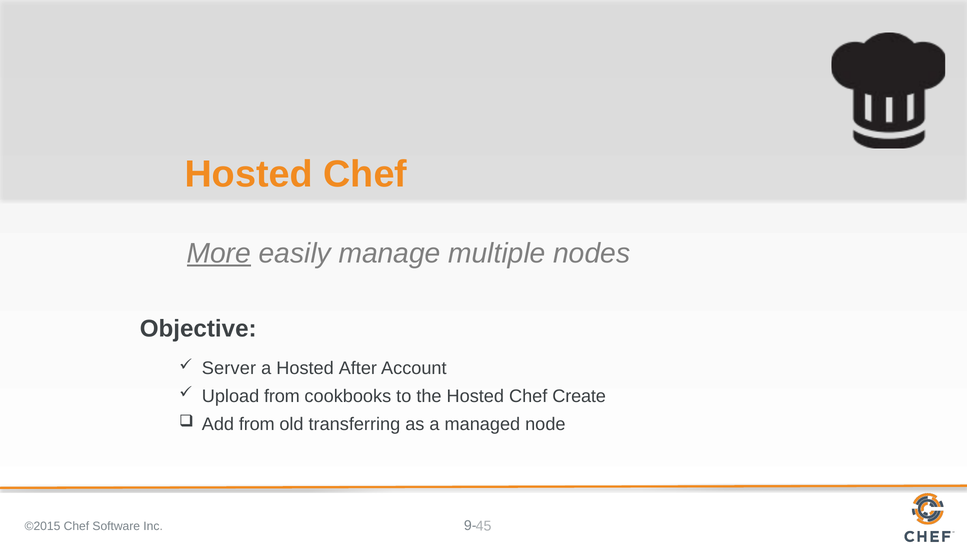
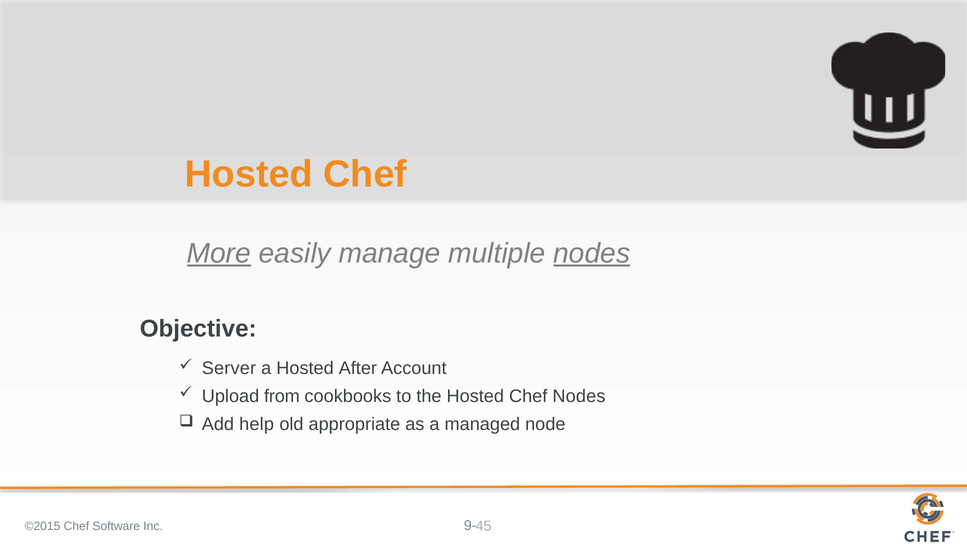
nodes underline: none -> present (592, 253)
Chef Create: Create -> Nodes (579, 396)
Add from: from -> help (257, 424)
transferring: transferring -> appropriate (354, 424)
